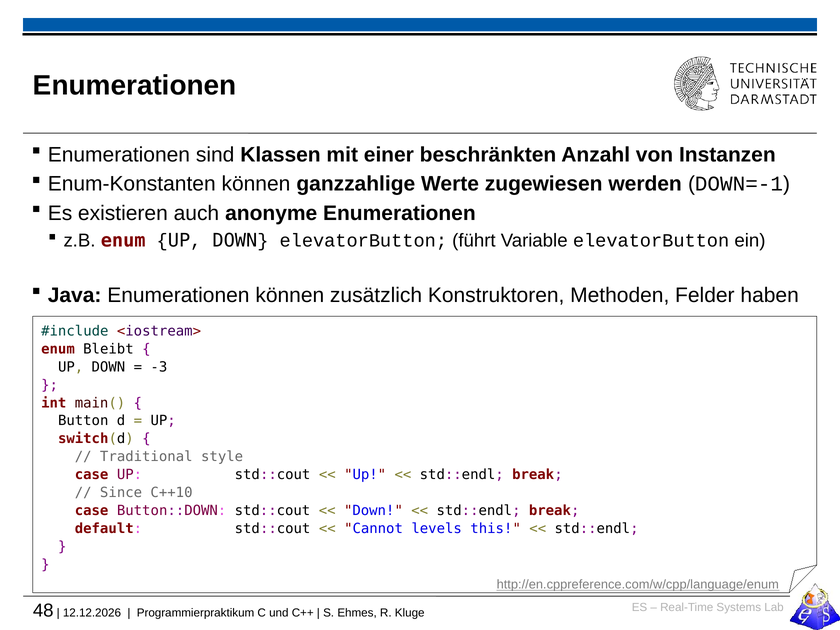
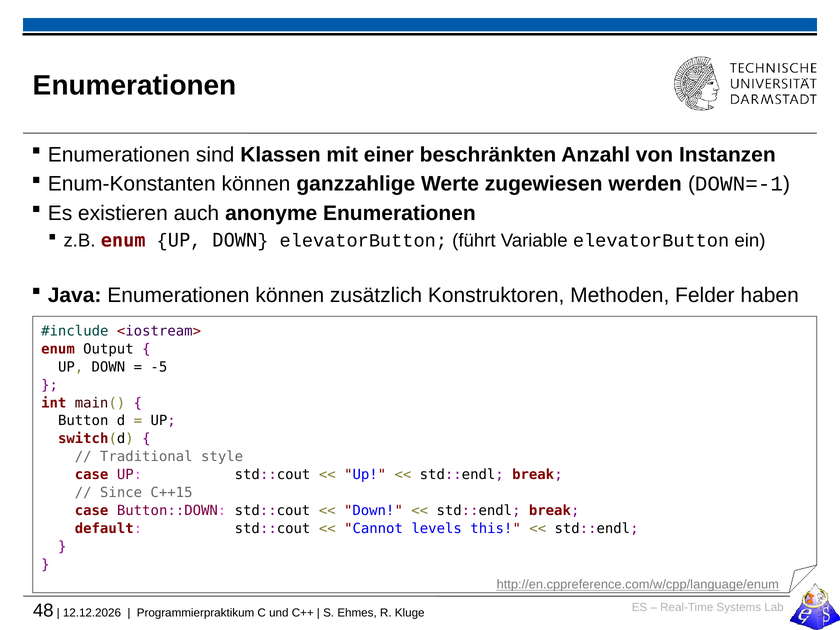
Bleibt: Bleibt -> Output (108, 349)
-3: -3 -> -5 (159, 367)
C++10: C++10 -> C++15 (172, 493)
